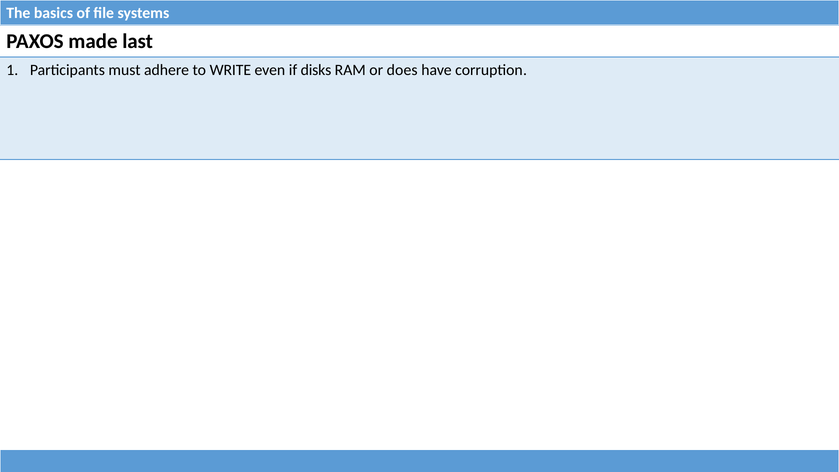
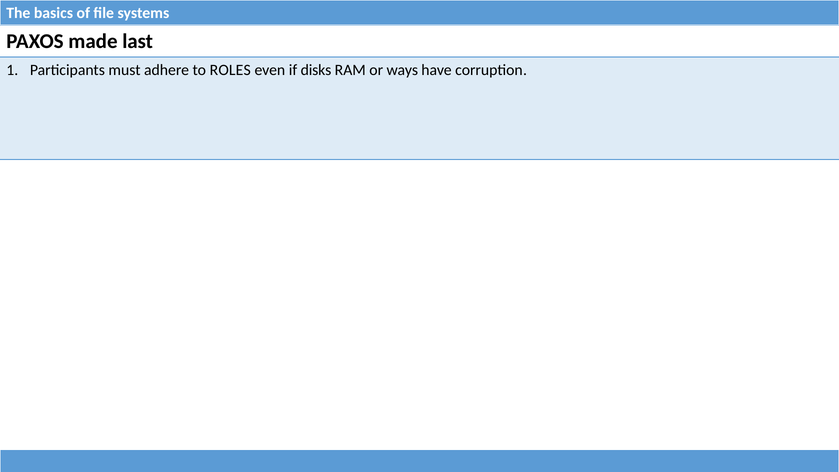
WRITE: WRITE -> ROLES (230, 70)
does: does -> ways (402, 70)
